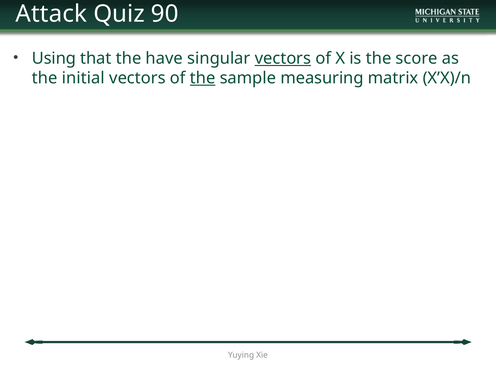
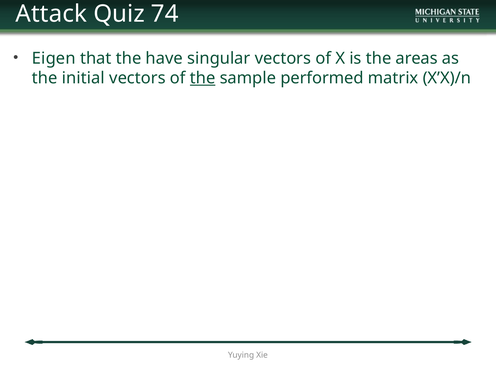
90: 90 -> 74 (165, 14)
Using: Using -> Eigen (54, 58)
vectors underline: present -> none (283, 58)
score: score -> areas (417, 58)
measuring: measuring -> performed (322, 78)
